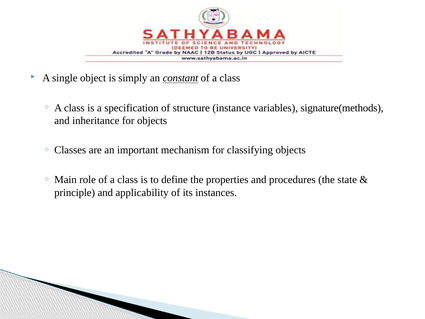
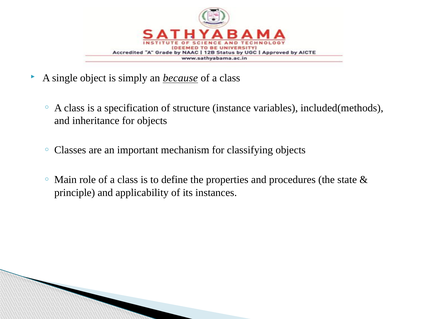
constant: constant -> because (180, 78)
signature(methods: signature(methods -> included(methods (342, 108)
